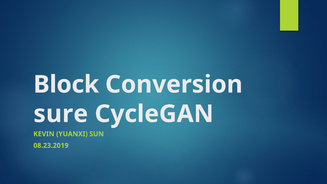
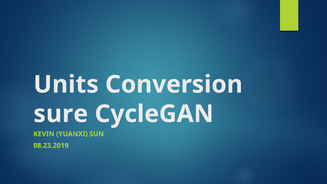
Block: Block -> Units (66, 84)
